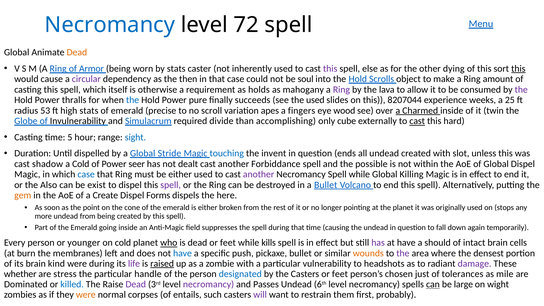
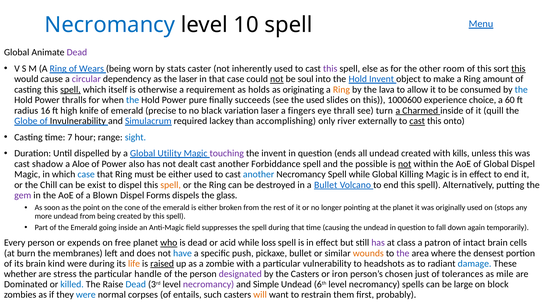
72: 72 -> 10 (246, 25)
Dead colour: orange -> purple (77, 52)
Armor: Armor -> Wears (91, 69)
dying: dying -> room (454, 69)
the then: then -> laser (188, 79)
not underline: none -> present (277, 79)
Hold Scrolls: Scrolls -> Invent (382, 79)
spell underline: none -> present (70, 90)
mahogany: mahogany -> originating (303, 90)
Ring colour: purple -> orange (341, 90)
the colour: purple -> blue (521, 90)
8207044: 8207044 -> 1000600 (405, 100)
weeks: weeks -> choice (483, 100)
25: 25 -> 60 (510, 100)
53: 53 -> 16 (45, 111)
high stats: stats -> knife (89, 111)
scroll: scroll -> black (212, 111)
variation apes: apes -> laser (270, 111)
wood: wood -> thrall (344, 111)
over: over -> turn (384, 111)
twin: twin -> quill (494, 111)
divide: divide -> lackey (222, 121)
cube: cube -> river (347, 121)
hard: hard -> onto (454, 121)
5: 5 -> 7 (70, 137)
Stride: Stride -> Utility (169, 153)
touching colour: blue -> purple (227, 153)
slot: slot -> kills (461, 153)
a Cold: Cold -> Aloe (81, 164)
seer: seer -> also (137, 164)
not underline: none -> present (405, 164)
another colour: purple -> blue (259, 174)
Also: Also -> Chill (49, 185)
spell colour: purple -> orange (171, 185)
gem colour: orange -> purple (23, 195)
Create: Create -> Blown (105, 195)
here: here -> glass (227, 195)
younger: younger -> expends (84, 243)
on cold: cold -> free (123, 243)
dead or feet: feet -> acid (228, 243)
kills: kills -> loss (269, 243)
at have: have -> class (406, 243)
should: should -> patron (438, 243)
life colour: purple -> orange (134, 264)
damage colour: purple -> blue (475, 264)
designated colour: blue -> purple (240, 274)
Casters or feet: feet -> iron (340, 274)
Dead colour: purple -> blue (136, 284)
Passes: Passes -> Simple (266, 284)
can underline: present -> none (433, 284)
wight: wight -> block (498, 284)
were colour: orange -> blue (86, 295)
will colour: purple -> orange (260, 295)
